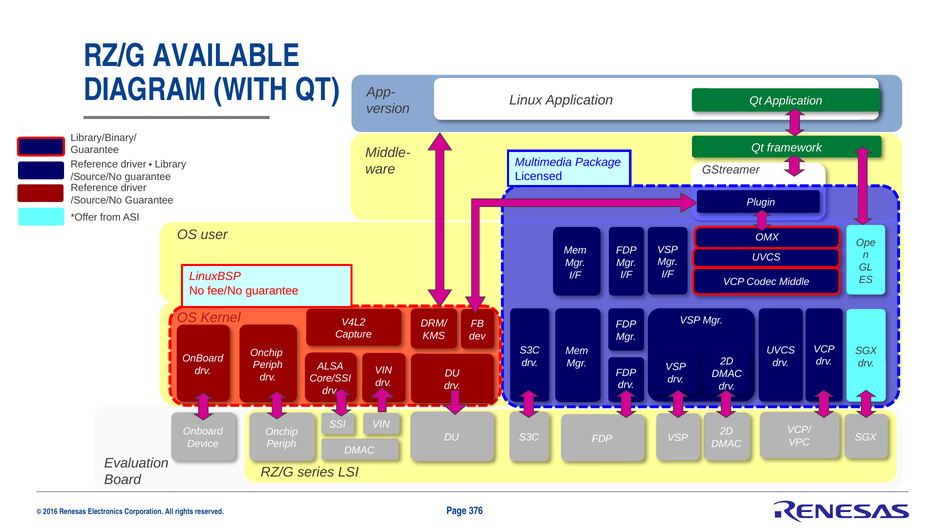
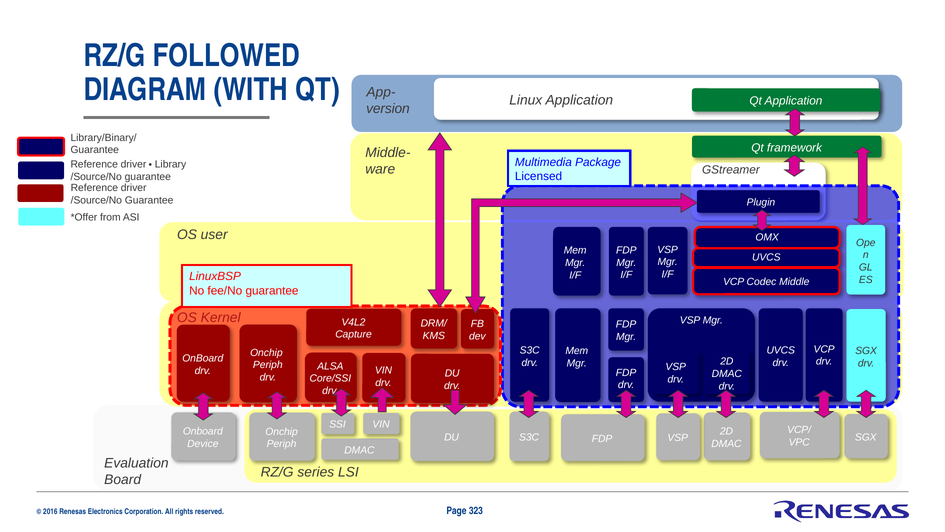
AVAILABLE: AVAILABLE -> FOLLOWED (226, 56)
376: 376 -> 323 (476, 511)
